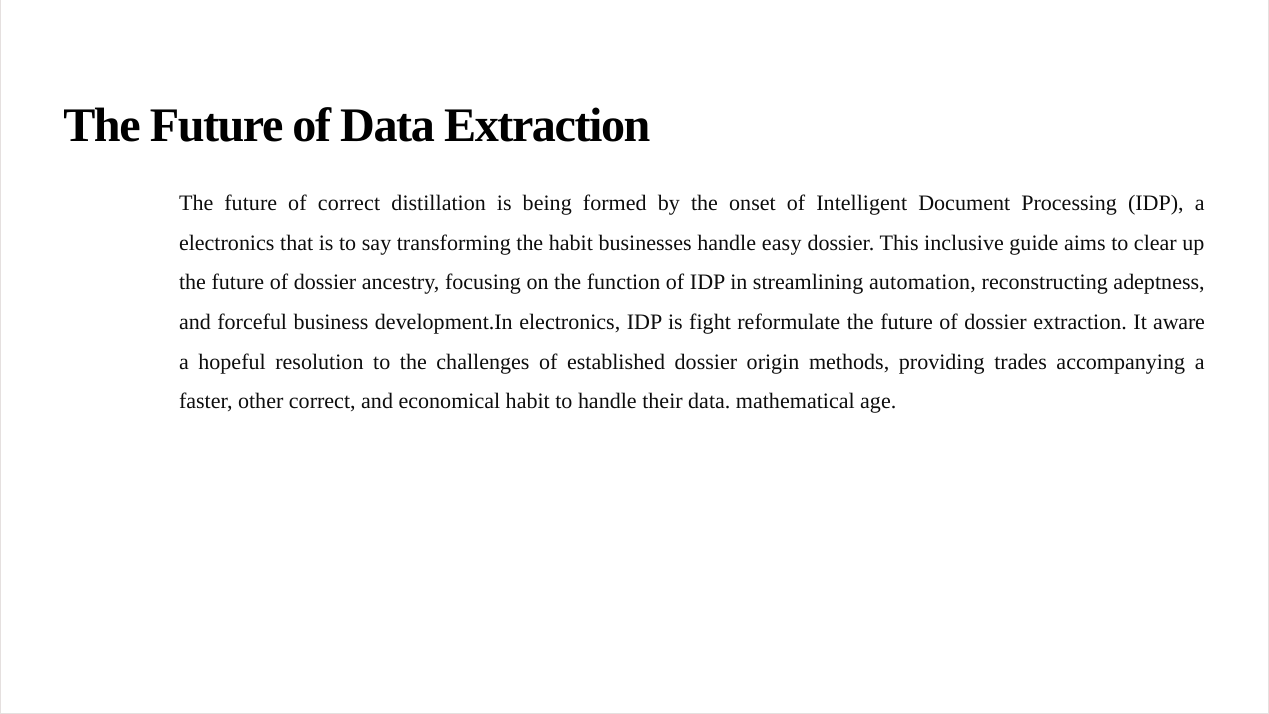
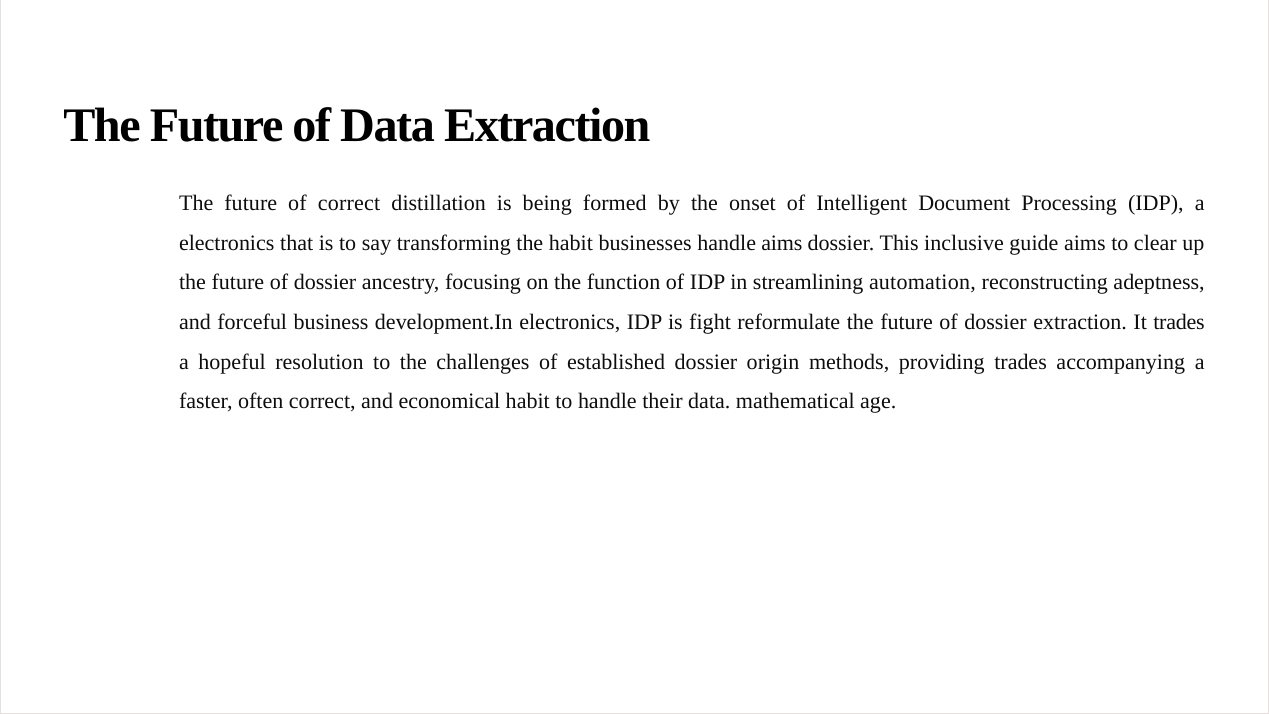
handle easy: easy -> aims (782, 243)
It aware: aware -> trades (1179, 322)
other: other -> often (261, 402)
